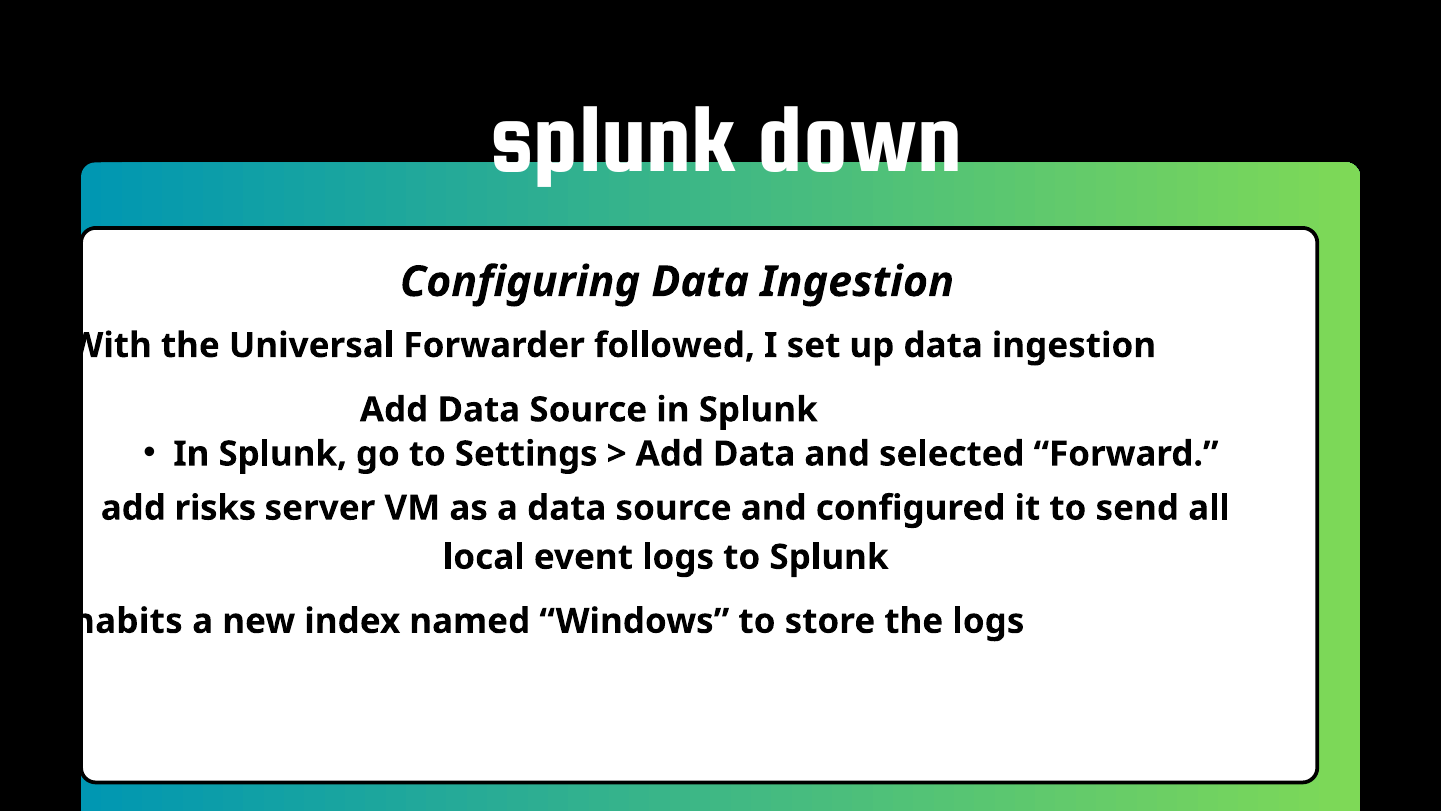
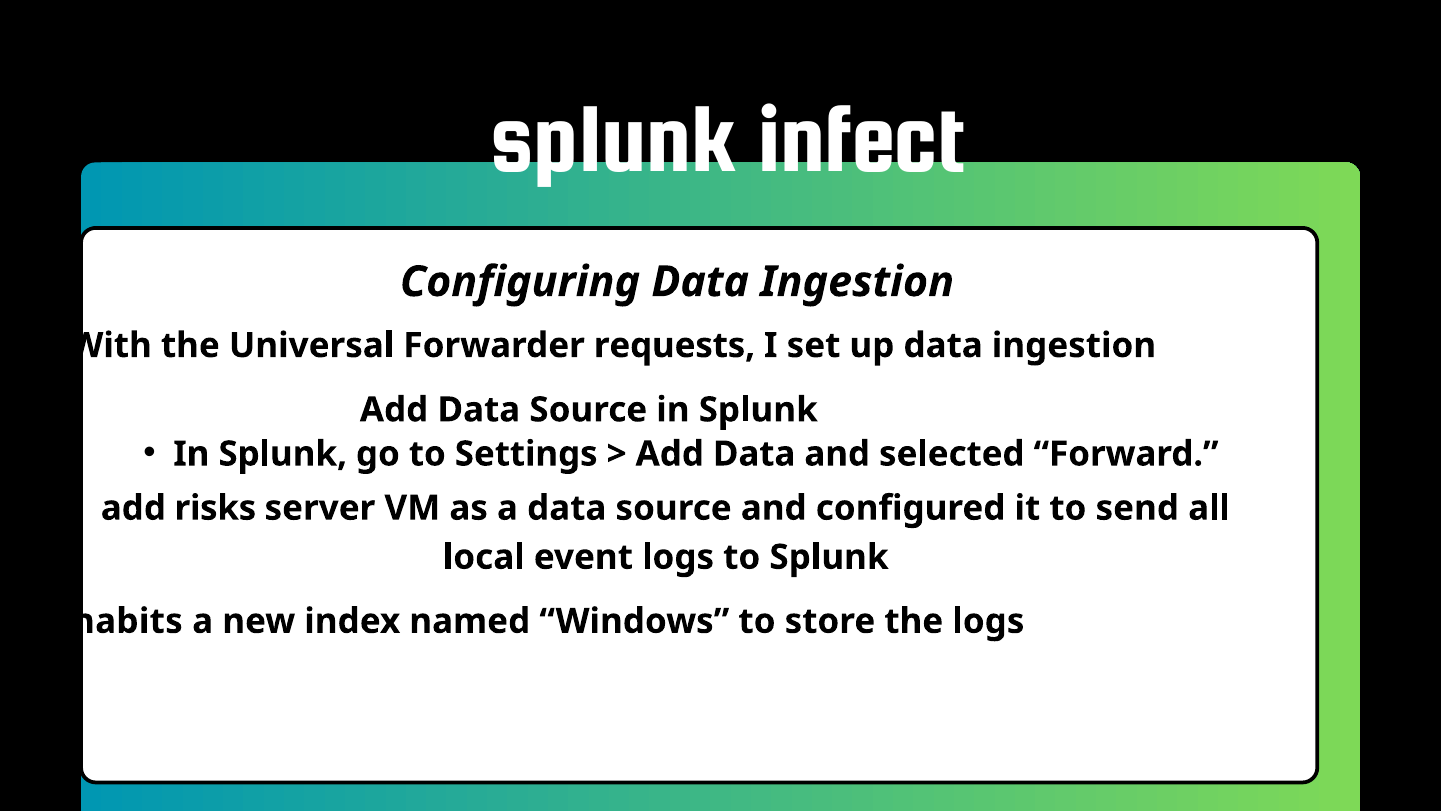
down: down -> infect (861, 138)
followed: followed -> requests (674, 345)
